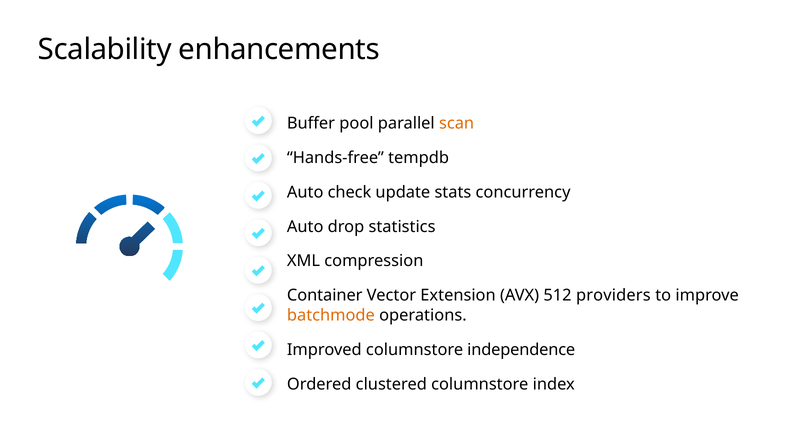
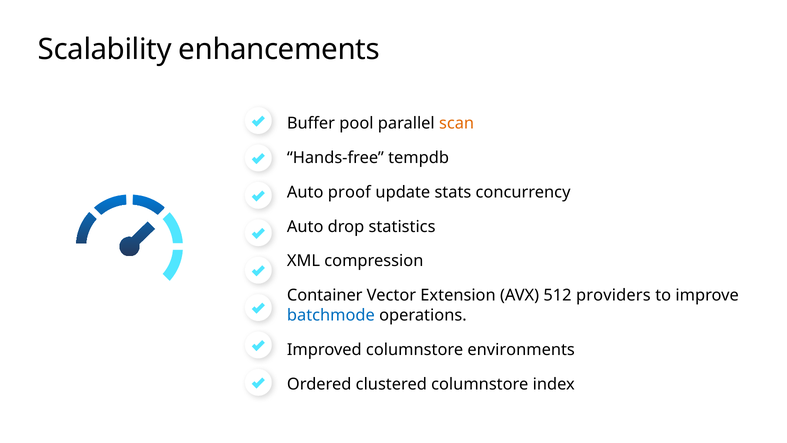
check: check -> proof (349, 192)
batchmode colour: orange -> blue (331, 315)
independence: independence -> environments (521, 349)
